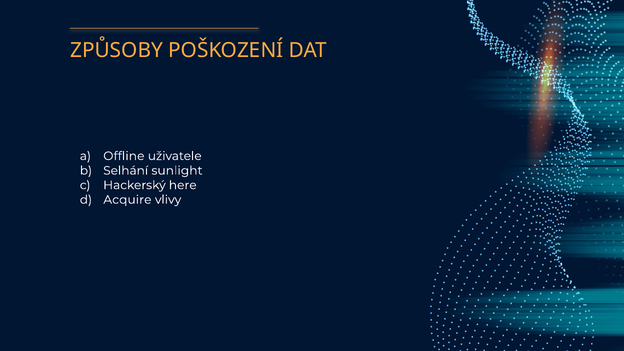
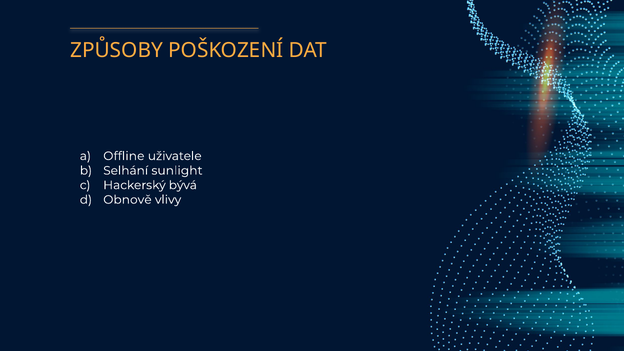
here: here -> bývá (183, 185)
Acquire: Acquire -> Obnově (127, 200)
